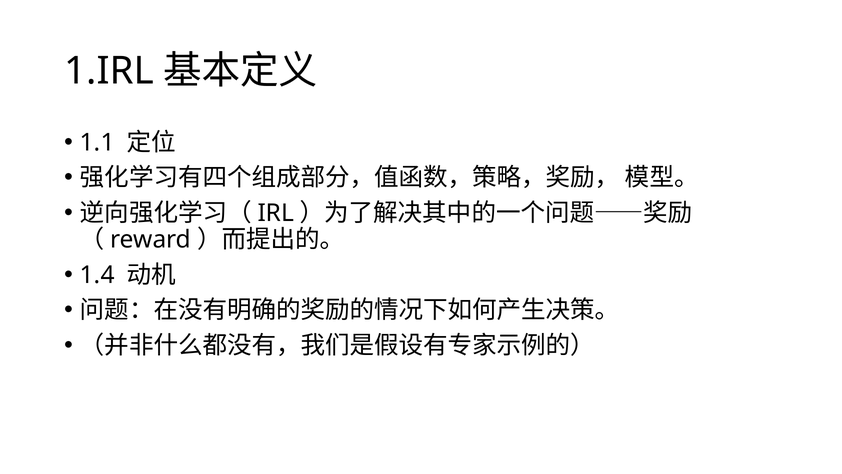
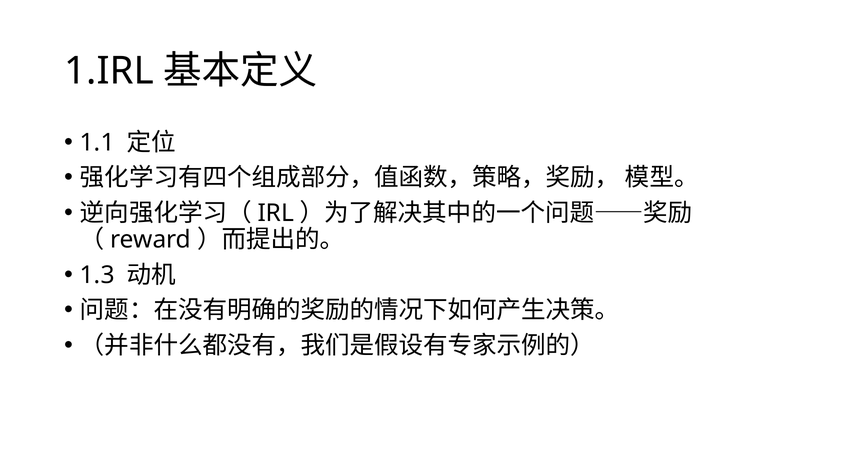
1.4: 1.4 -> 1.3 (97, 275)
